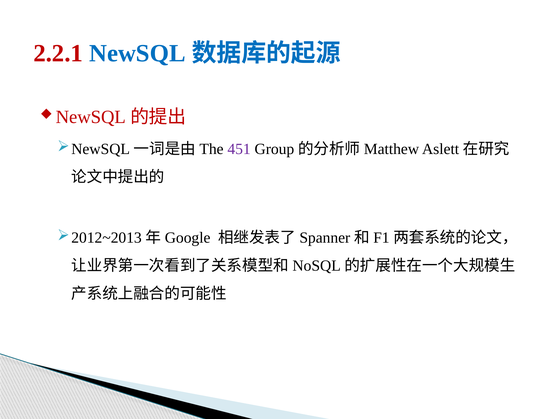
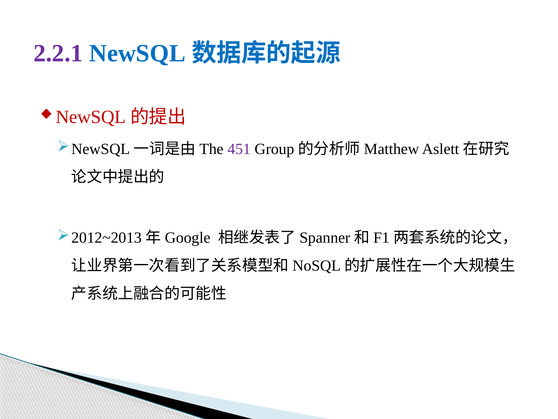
2.2.1 colour: red -> purple (58, 53)
